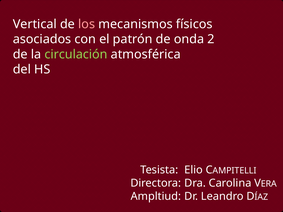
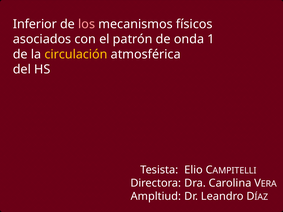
Vertical: Vertical -> Inferior (35, 24)
2: 2 -> 1 (211, 39)
circulación colour: light green -> yellow (76, 54)
